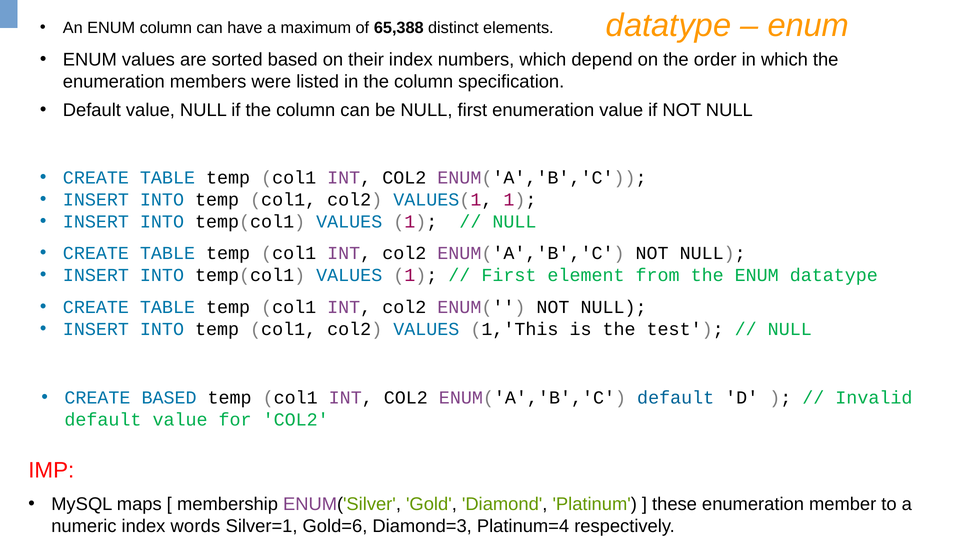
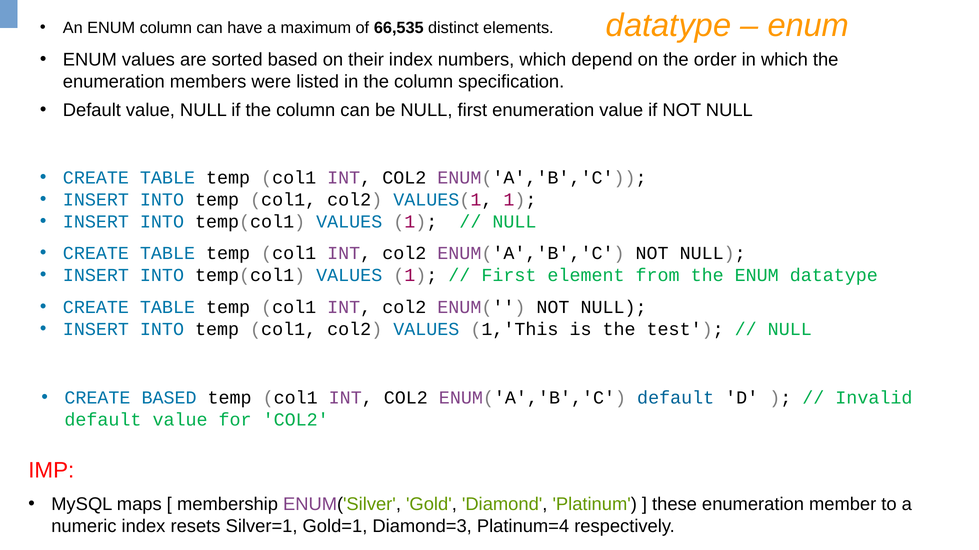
65,388: 65,388 -> 66,535 (399, 28)
words: words -> resets (196, 527)
Gold=6: Gold=6 -> Gold=1 (335, 527)
